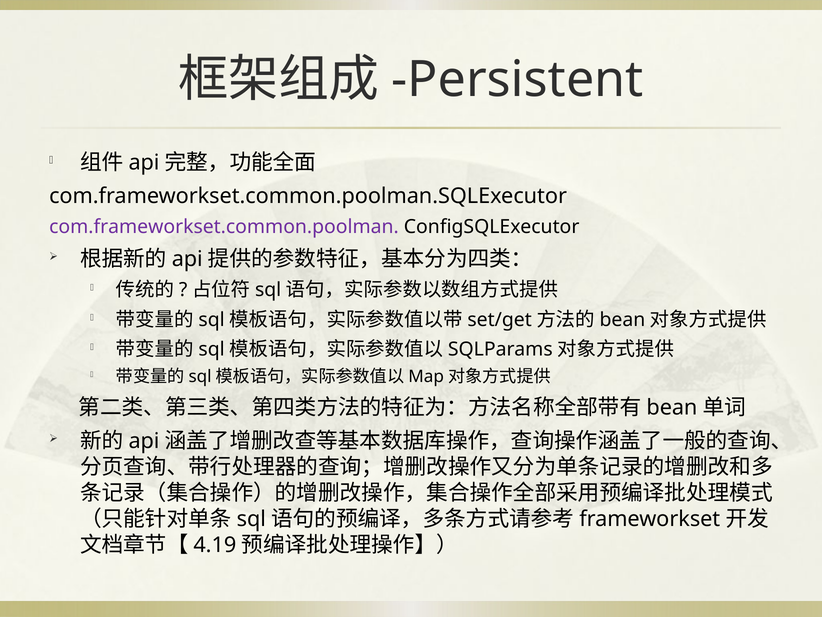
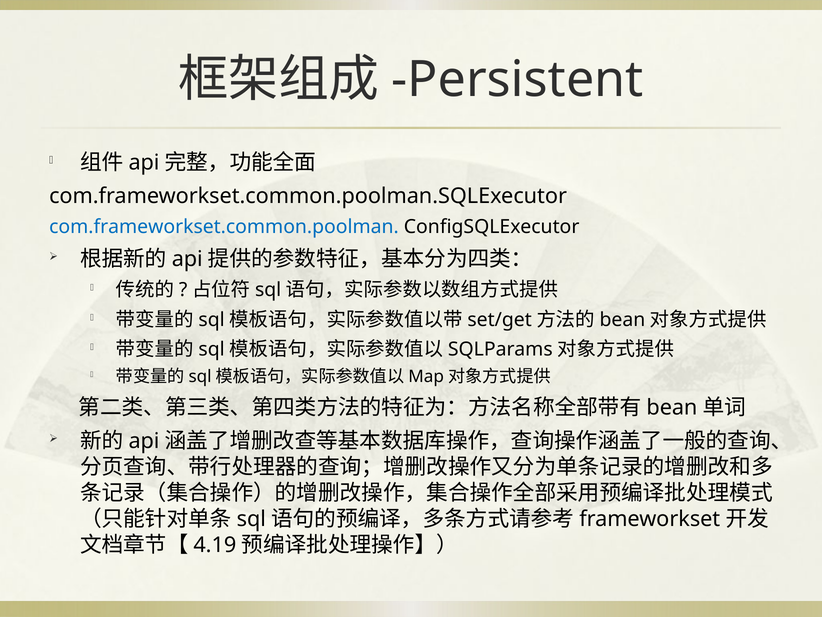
com.frameworkset.common.poolman colour: purple -> blue (224, 227)
